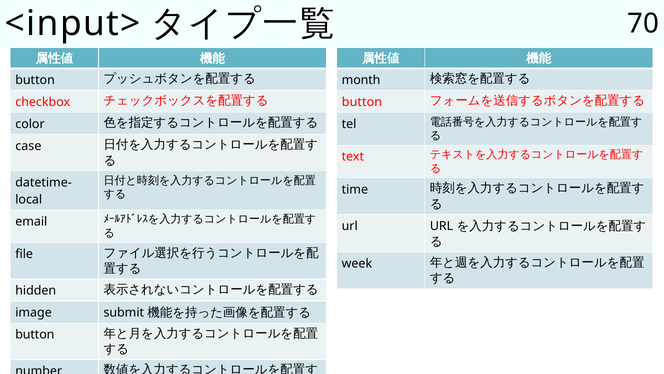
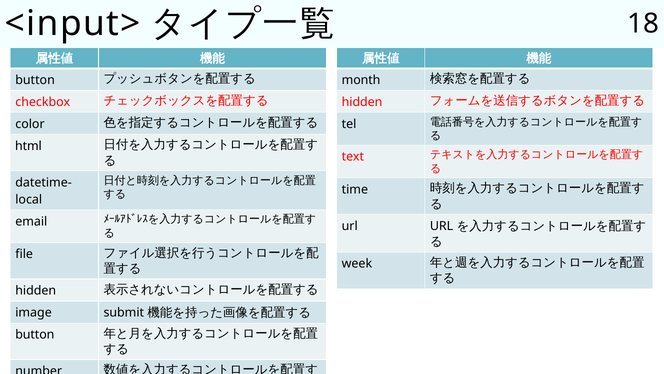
70: 70 -> 18 (643, 23)
button: button -> hidden (362, 102)
case: case -> html (28, 146)
